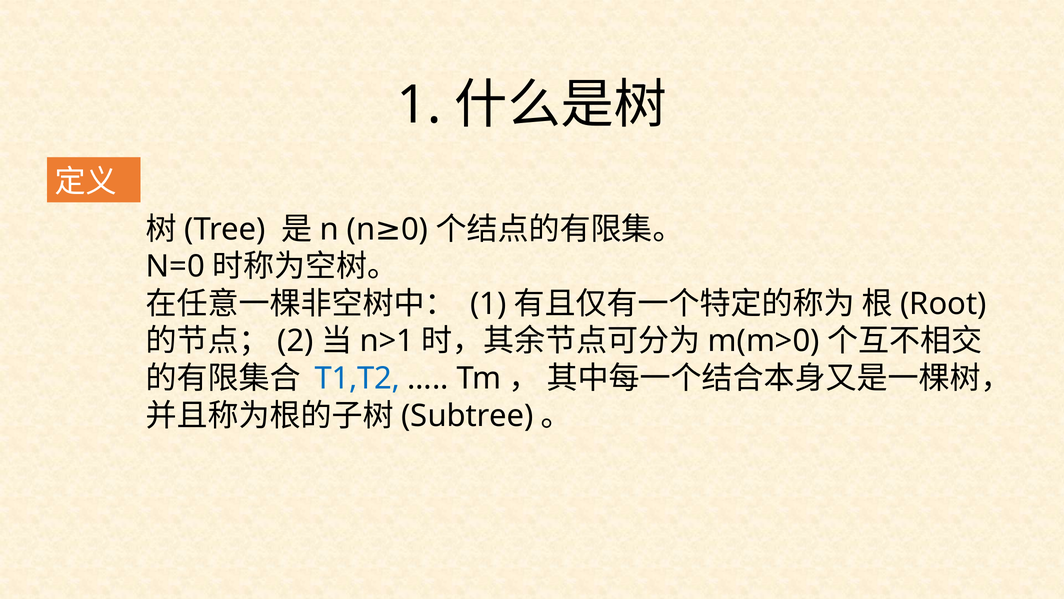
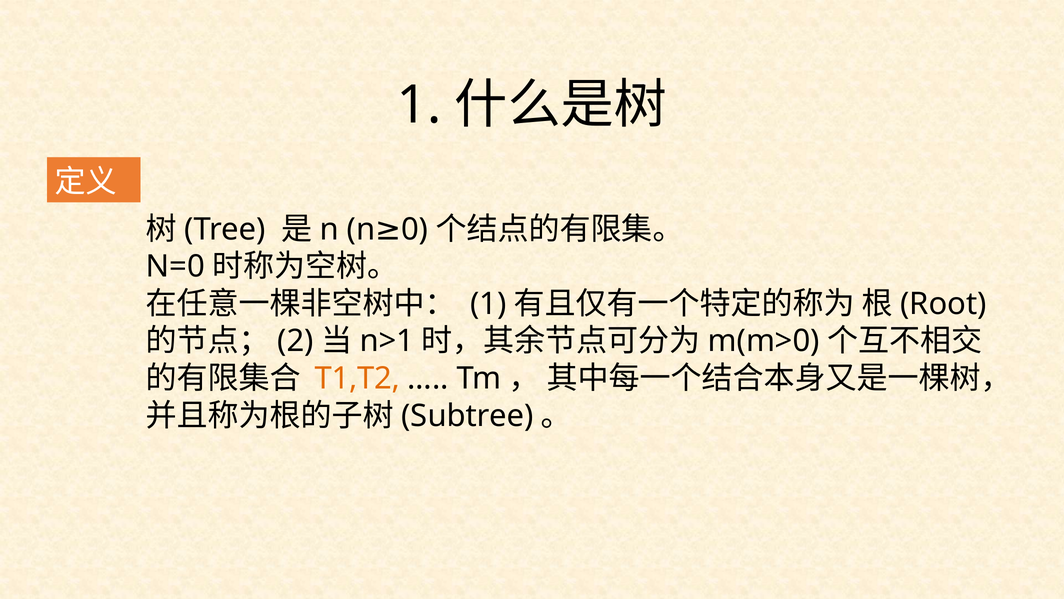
T1,T2 colour: blue -> orange (358, 378)
